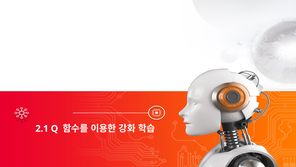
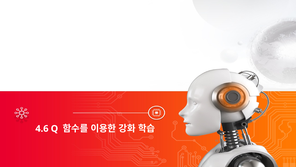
2.1: 2.1 -> 4.6 (42, 128)
